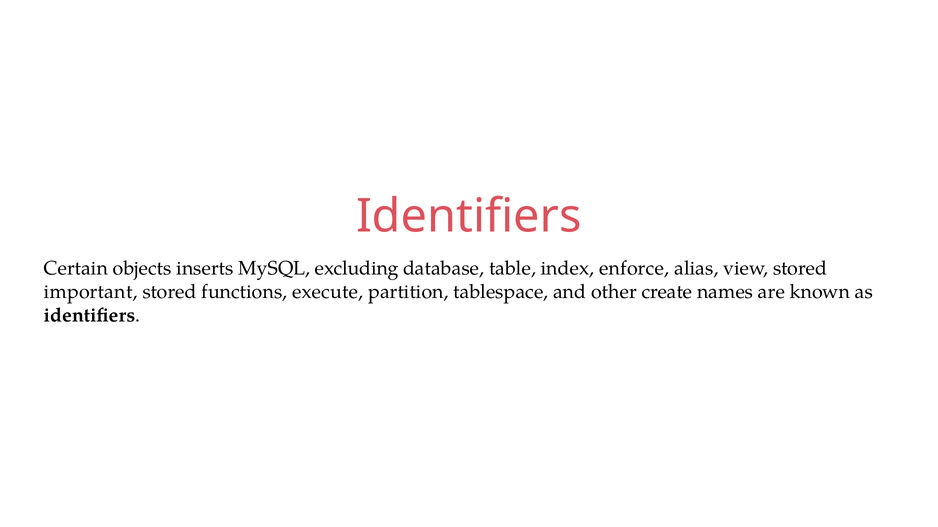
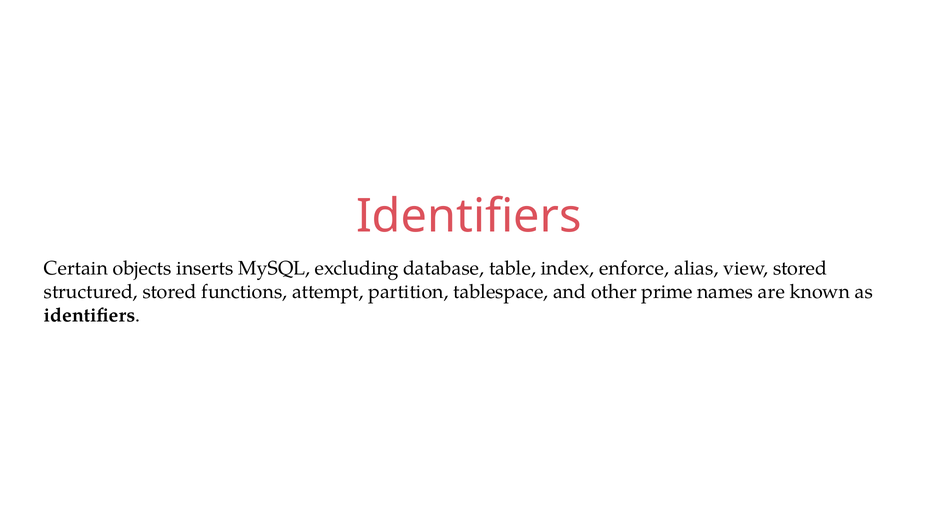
important: important -> structured (91, 292)
execute: execute -> attempt (328, 292)
create: create -> prime (667, 292)
